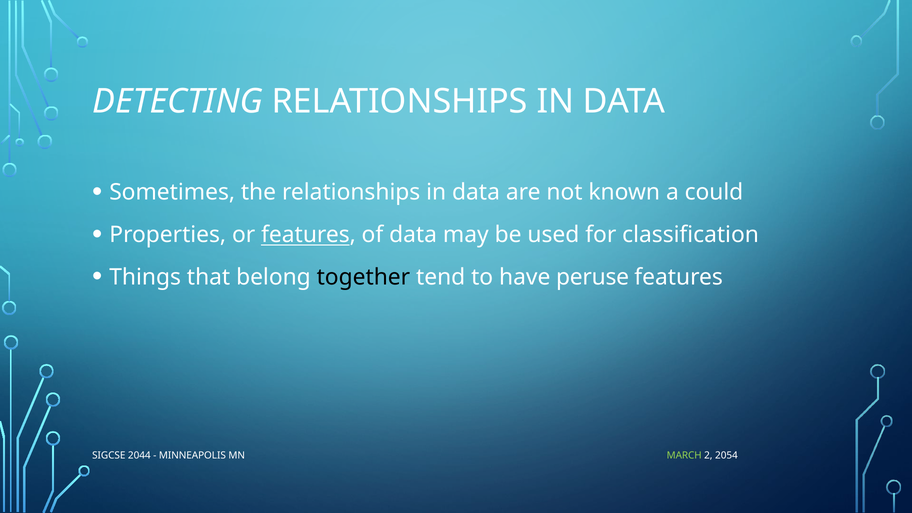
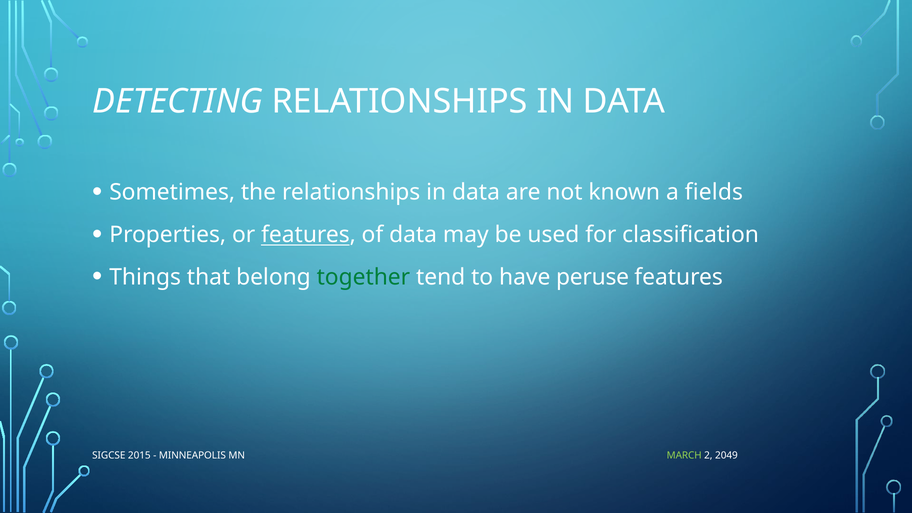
could: could -> fields (714, 192)
together colour: black -> green (363, 277)
2044: 2044 -> 2015 (139, 455)
2054: 2054 -> 2049 (726, 455)
